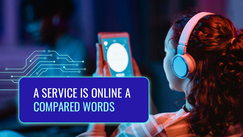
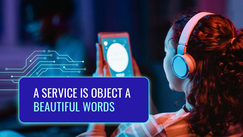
ONLINE: ONLINE -> OBJECT (107, 94)
COMPARED: COMPARED -> BEAUTIFUL (57, 107)
